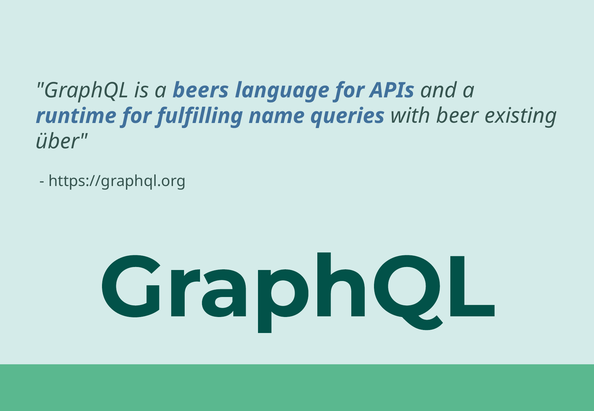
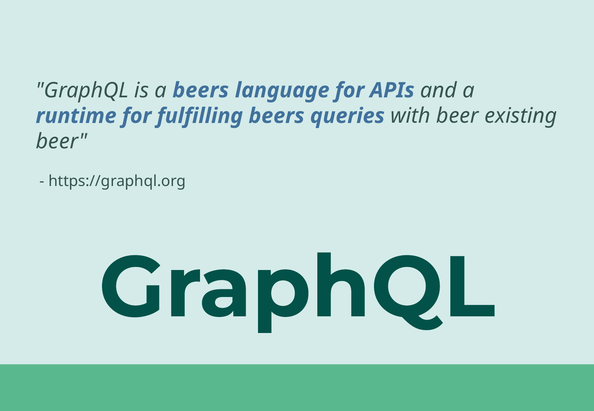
fulfilling name: name -> beers (277, 116)
über: über -> beer (61, 142)
